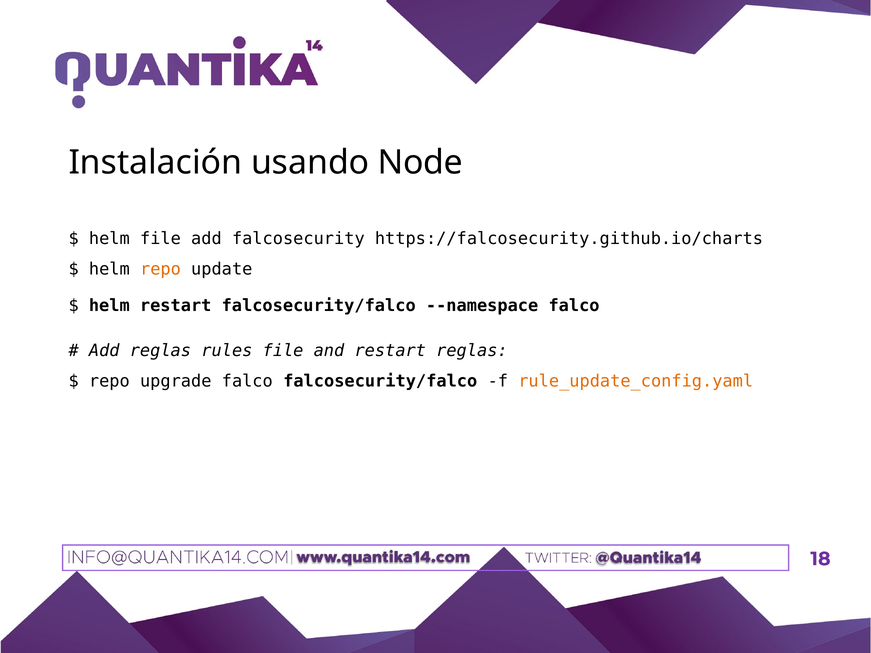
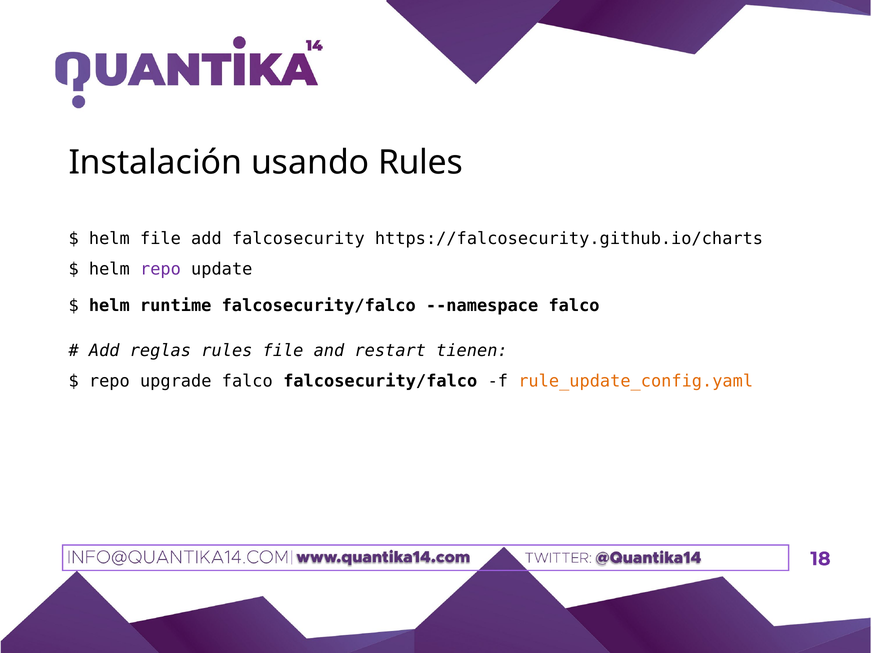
usando Node: Node -> Rules (420, 163)
repo colour: orange -> purple (160, 269)
helm restart: restart -> runtime (176, 306)
restart reglas: reglas -> tienen (472, 351)
